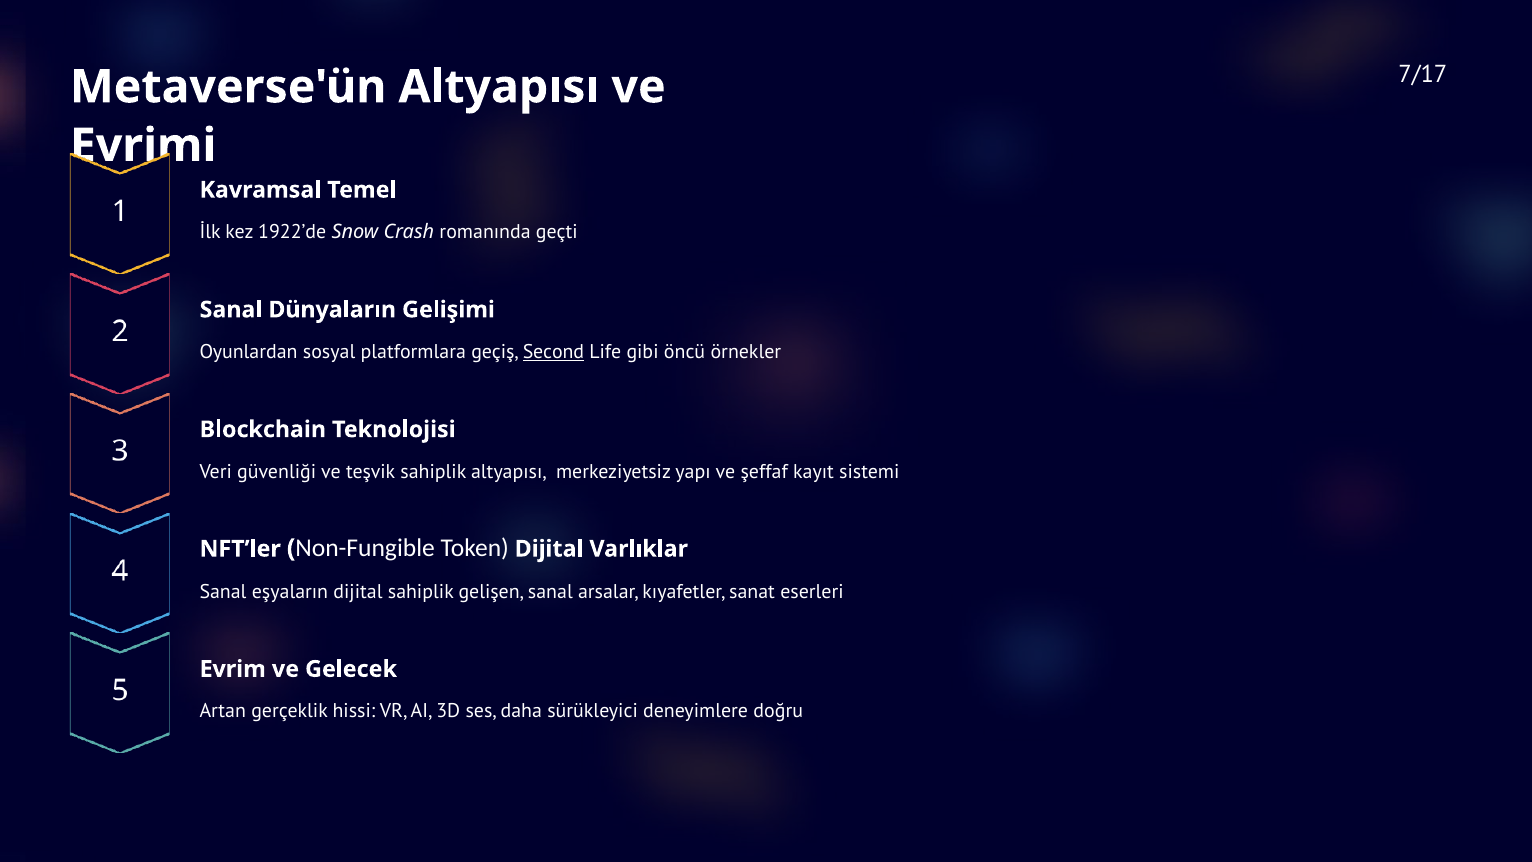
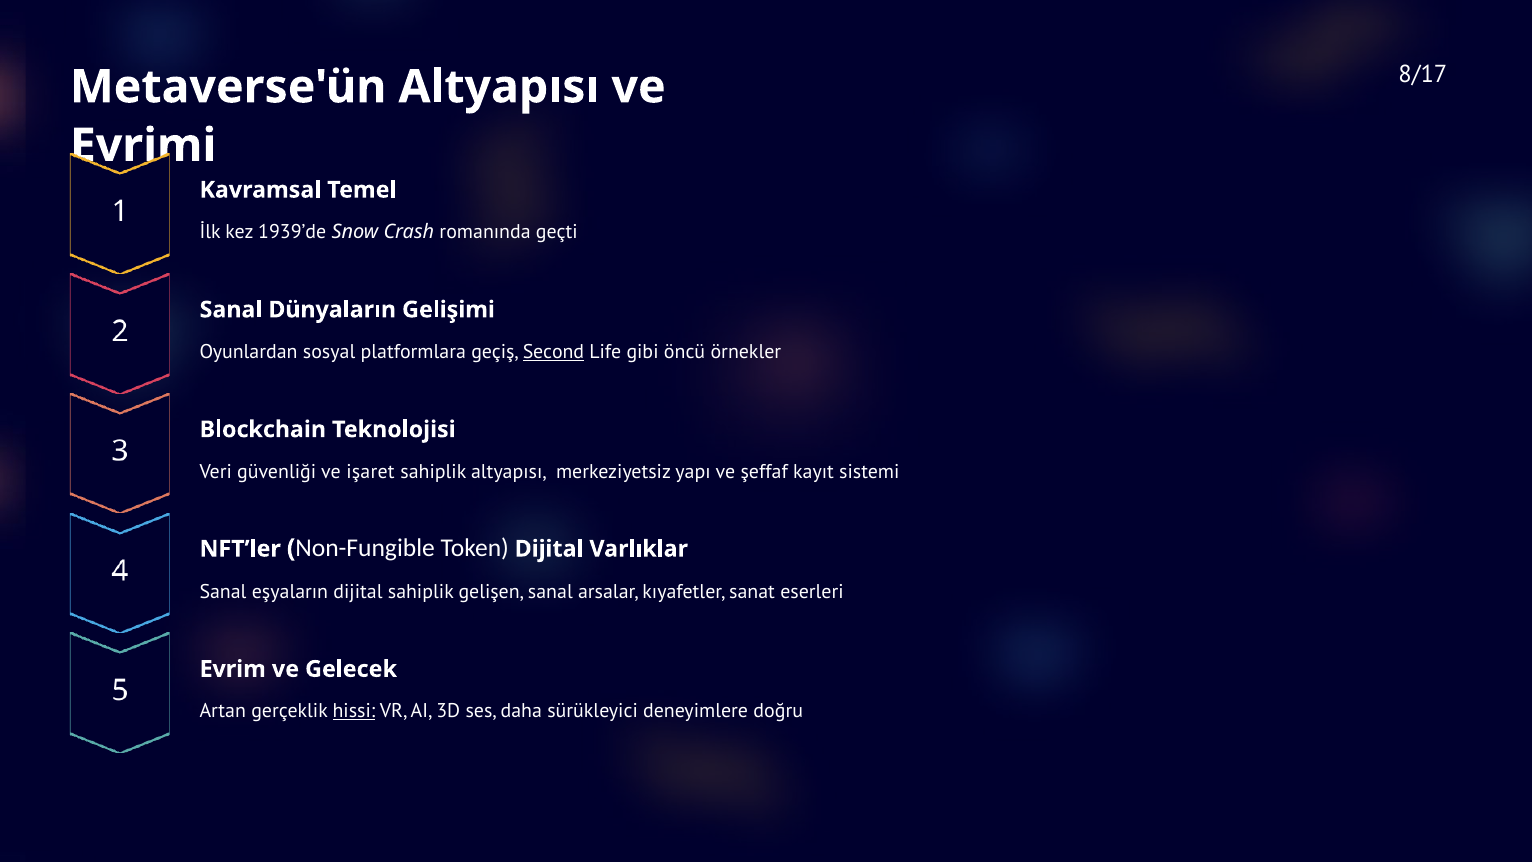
7/17: 7/17 -> 8/17 (1423, 74)
1922’de: 1922’de -> 1939’de (292, 232)
teşvik: teşvik -> işaret (370, 472)
hissi underline: none -> present (354, 711)
